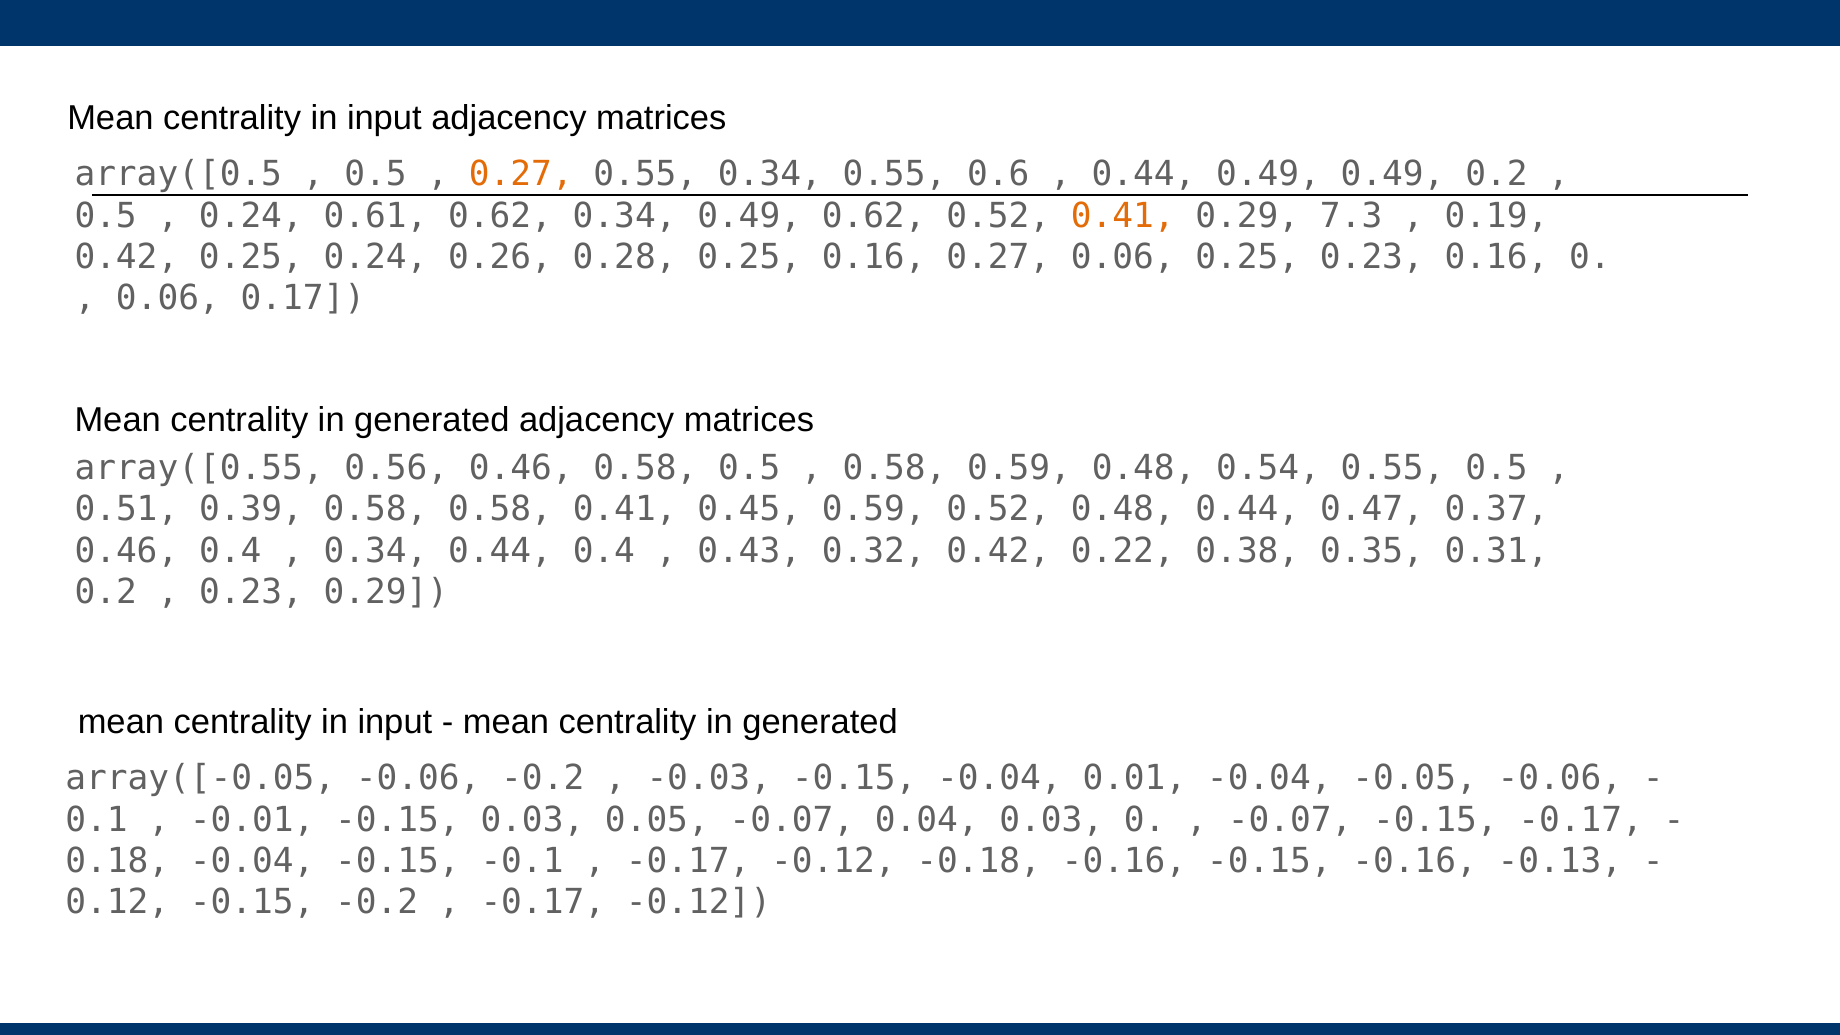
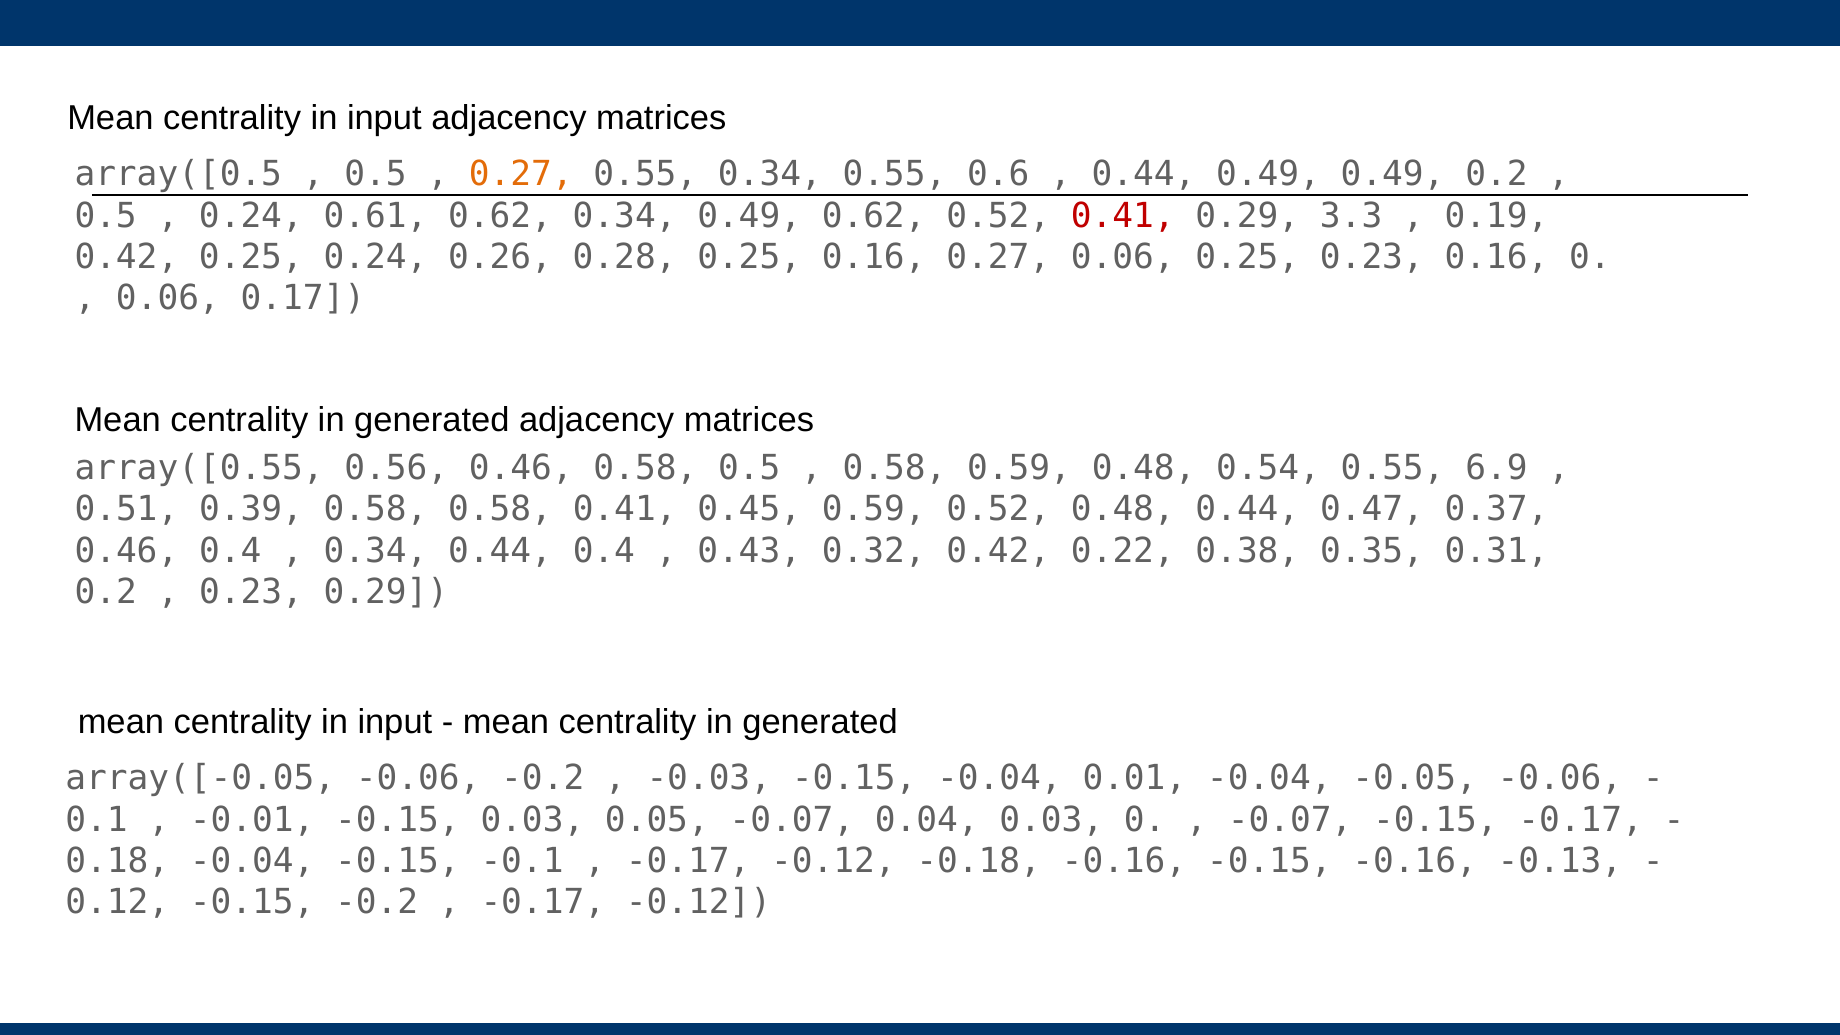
0.41 colour: orange -> red (1123, 216)
7.3: 7.3 -> 3.3 (1351, 216)
0.55 0.5: 0.5 -> 6.9 (1496, 468)
